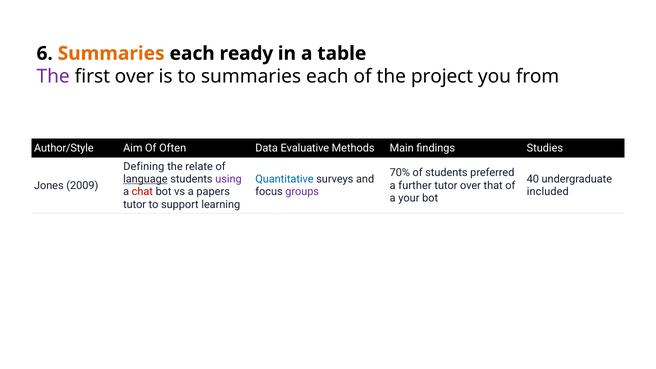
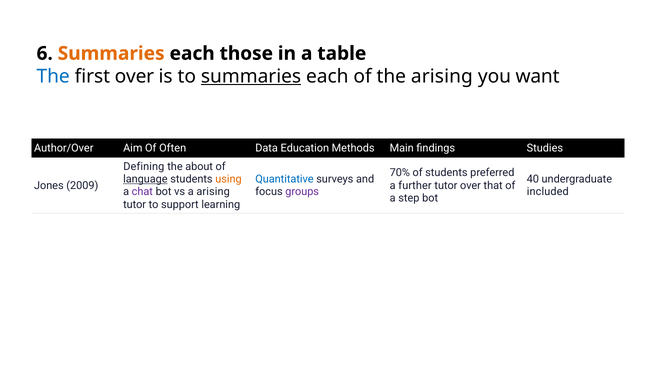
ready: ready -> those (246, 53)
The colour: purple -> blue (53, 76)
summaries underline: none -> present (251, 76)
the project: project -> arising (442, 76)
from: from -> want (538, 76)
Author/Style: Author/Style -> Author/Over (64, 148)
Evaluative: Evaluative -> Education (305, 148)
relate: relate -> about (199, 166)
using colour: purple -> orange (229, 179)
chat colour: red -> purple (142, 192)
a papers: papers -> arising (213, 192)
your: your -> step (409, 198)
